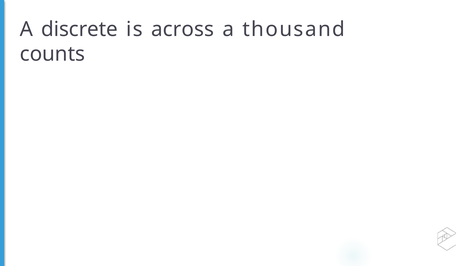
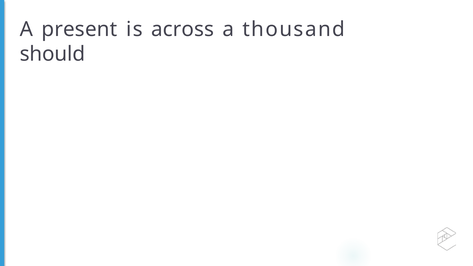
discrete: discrete -> present (79, 29)
counts: counts -> should (52, 54)
